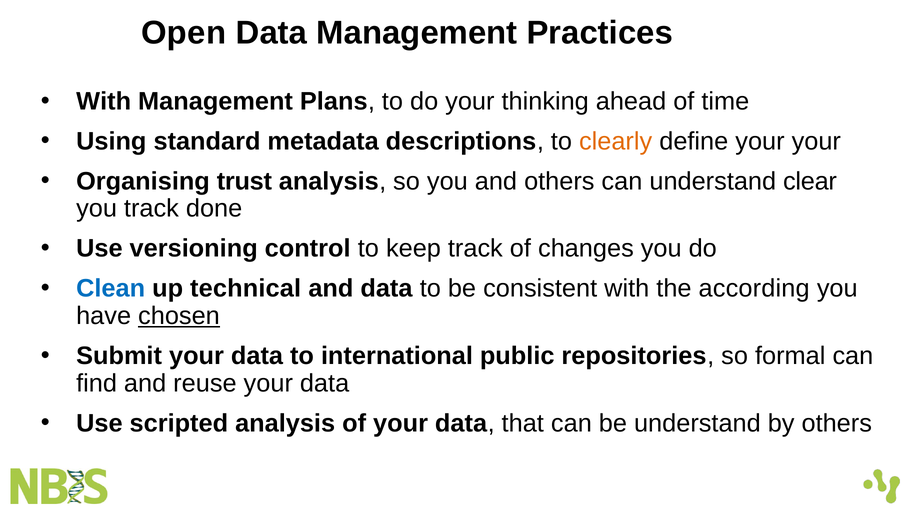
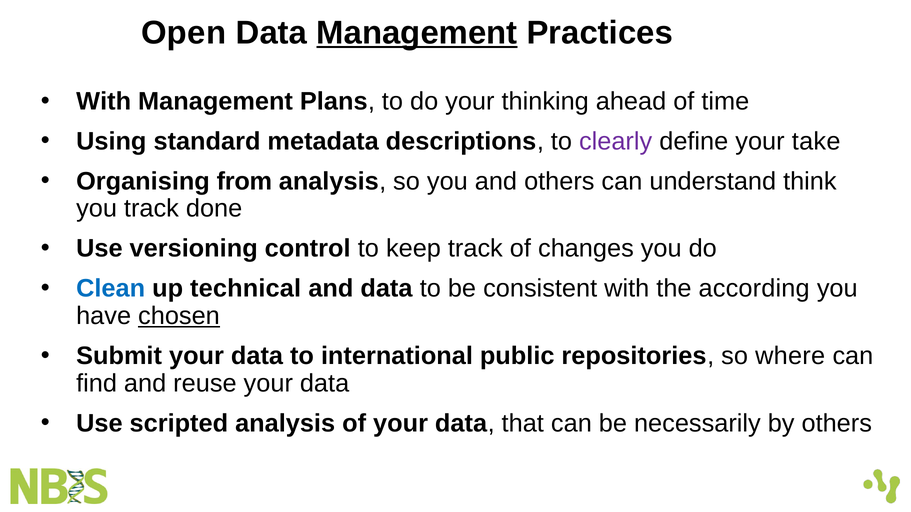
Management underline: none -> present (417, 33)
clearly colour: orange -> purple (616, 141)
your your: your -> take (816, 141)
trust: trust -> from (244, 181)
clear: clear -> think (810, 181)
formal: formal -> where (790, 356)
be understand: understand -> necessarily (697, 424)
